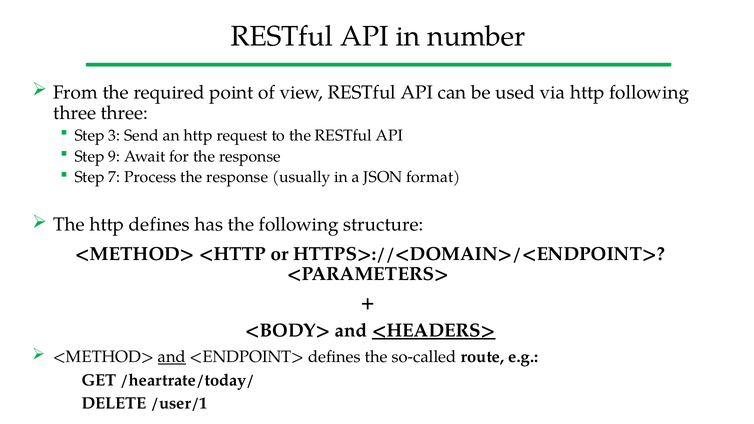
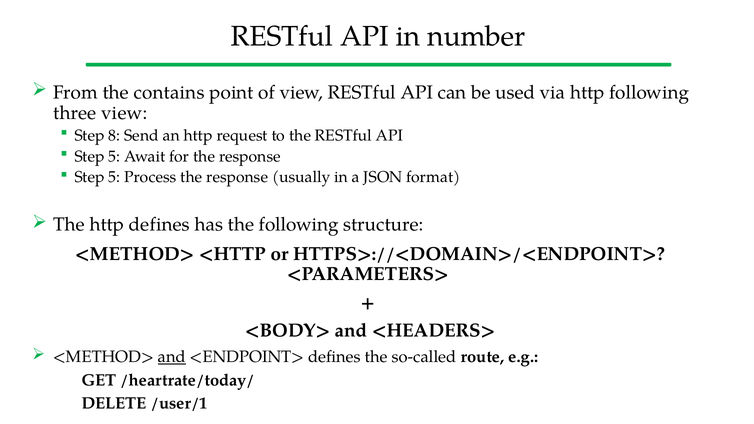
required: required -> contains (169, 93)
three three: three -> view (124, 113)
3: 3 -> 8 (114, 136)
9: 9 -> 5 (114, 156)
7: 7 -> 5 (114, 177)
<HEADERS> underline: present -> none (434, 331)
